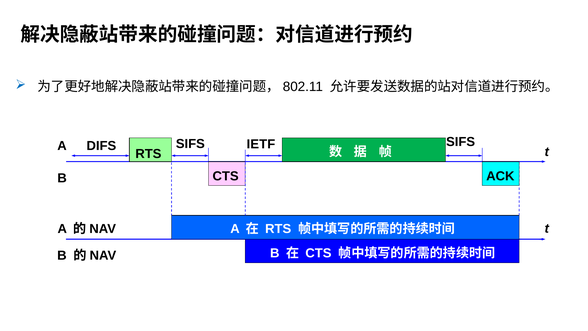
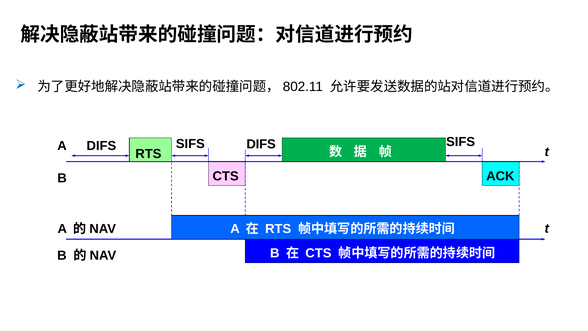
IETF: IETF -> DIFS (261, 144)
